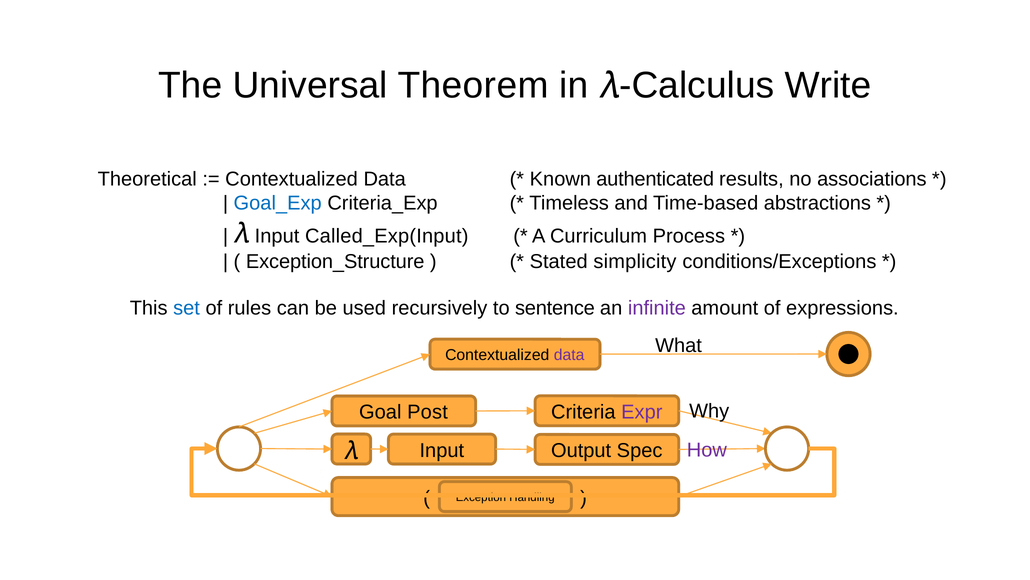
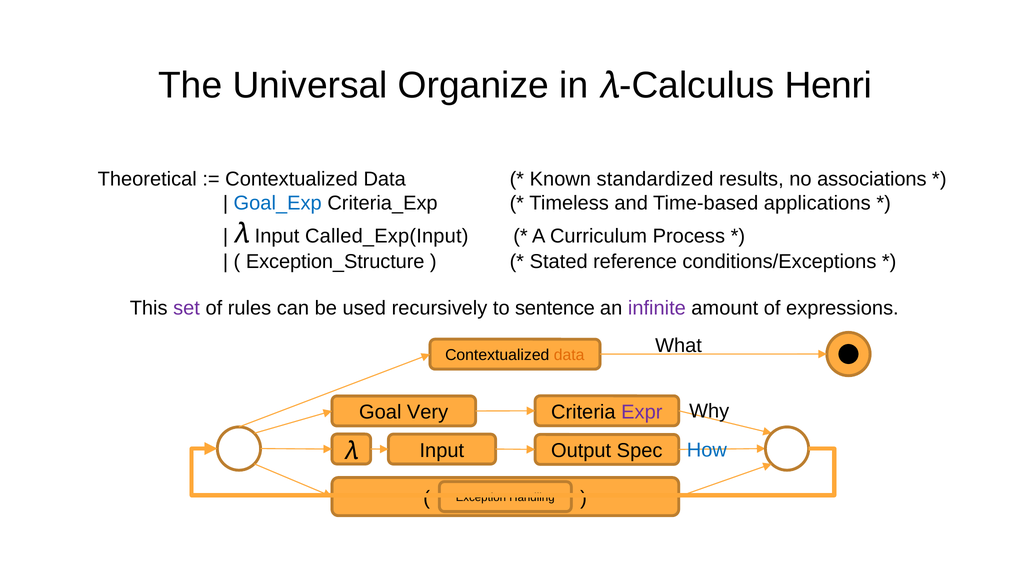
Theorem: Theorem -> Organize (473, 85)
Write: Write -> Henri (828, 85)
authenticated: authenticated -> standardized (655, 179)
abstractions: abstractions -> applications (817, 203)
simplicity: simplicity -> reference (635, 262)
set colour: blue -> purple (187, 308)
data colour: purple -> orange (569, 355)
Post: Post -> Very (428, 412)
How colour: purple -> blue (707, 450)
